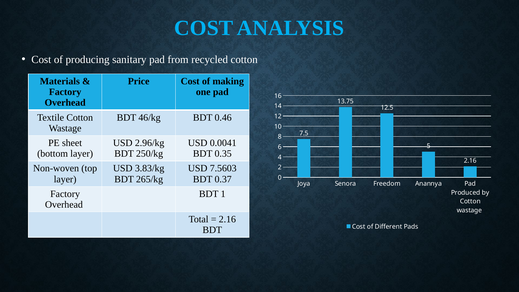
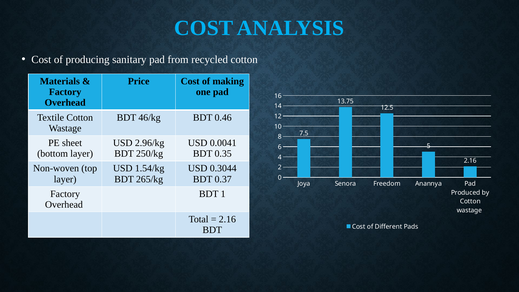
3.83/kg: 3.83/kg -> 1.54/kg (150, 168)
7.5603: 7.5603 -> 0.3044 (223, 168)
